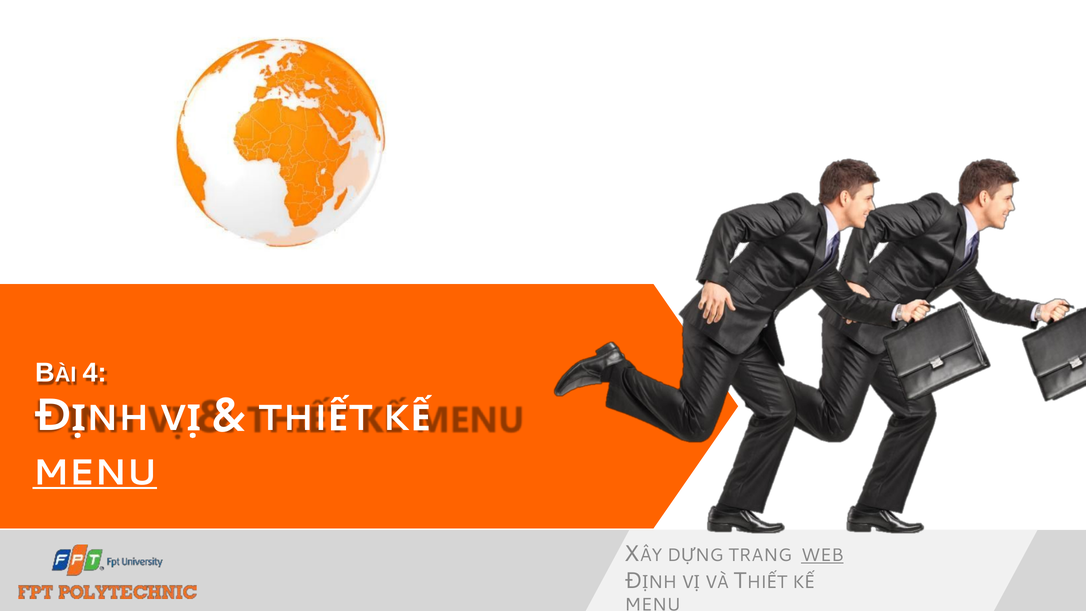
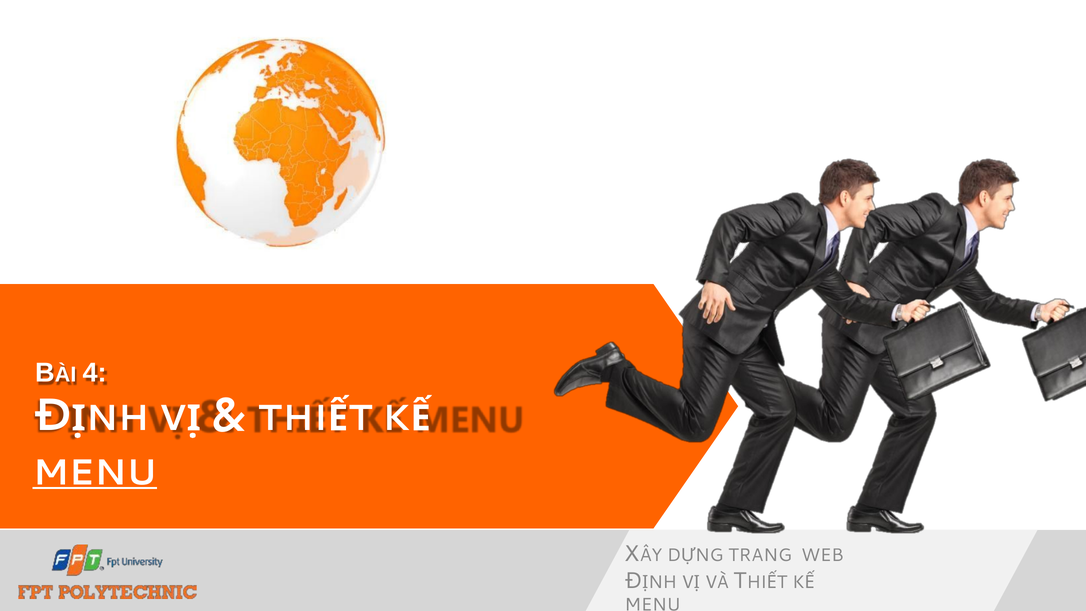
WEB underline: present -> none (822, 555)
